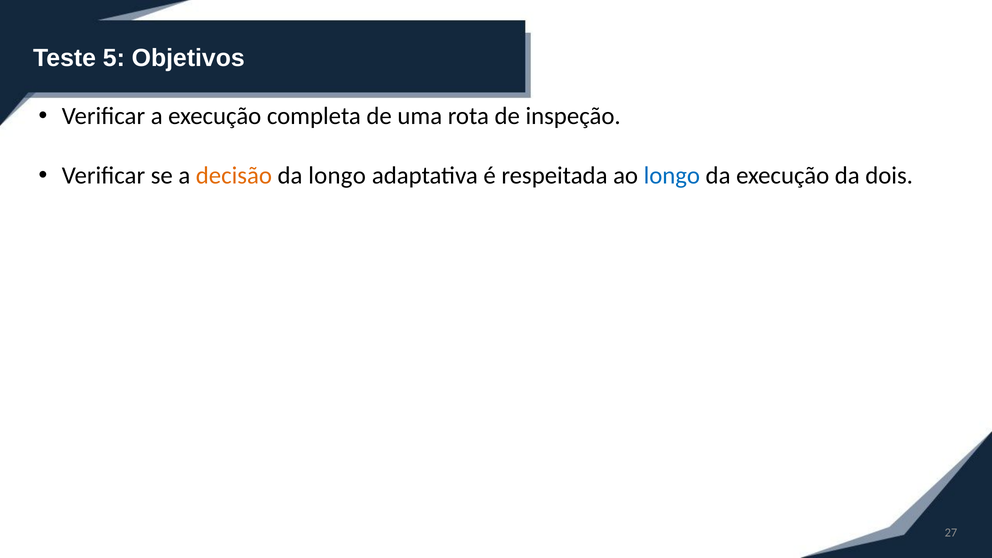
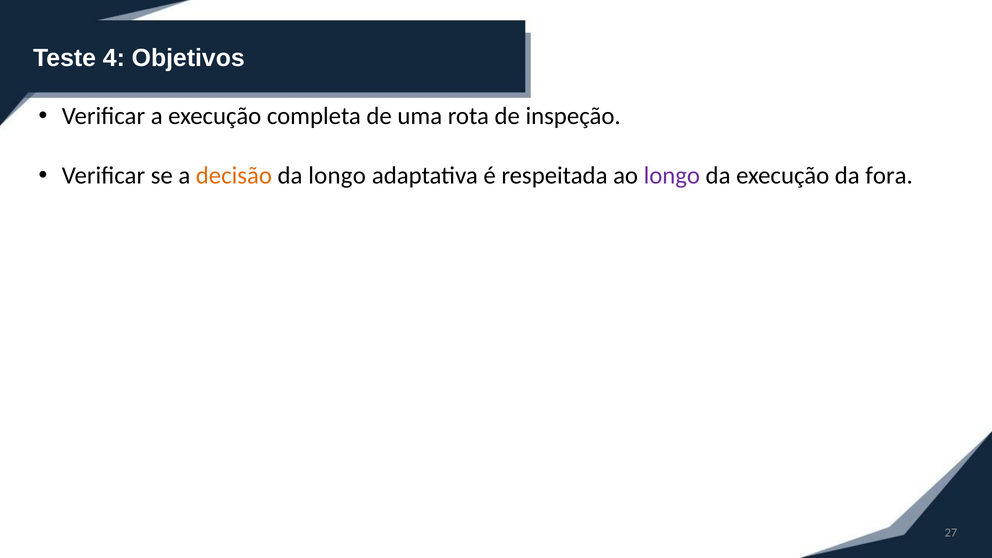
5: 5 -> 4 (114, 58)
longo colour: blue -> purple (672, 176)
dois: dois -> fora (889, 176)
